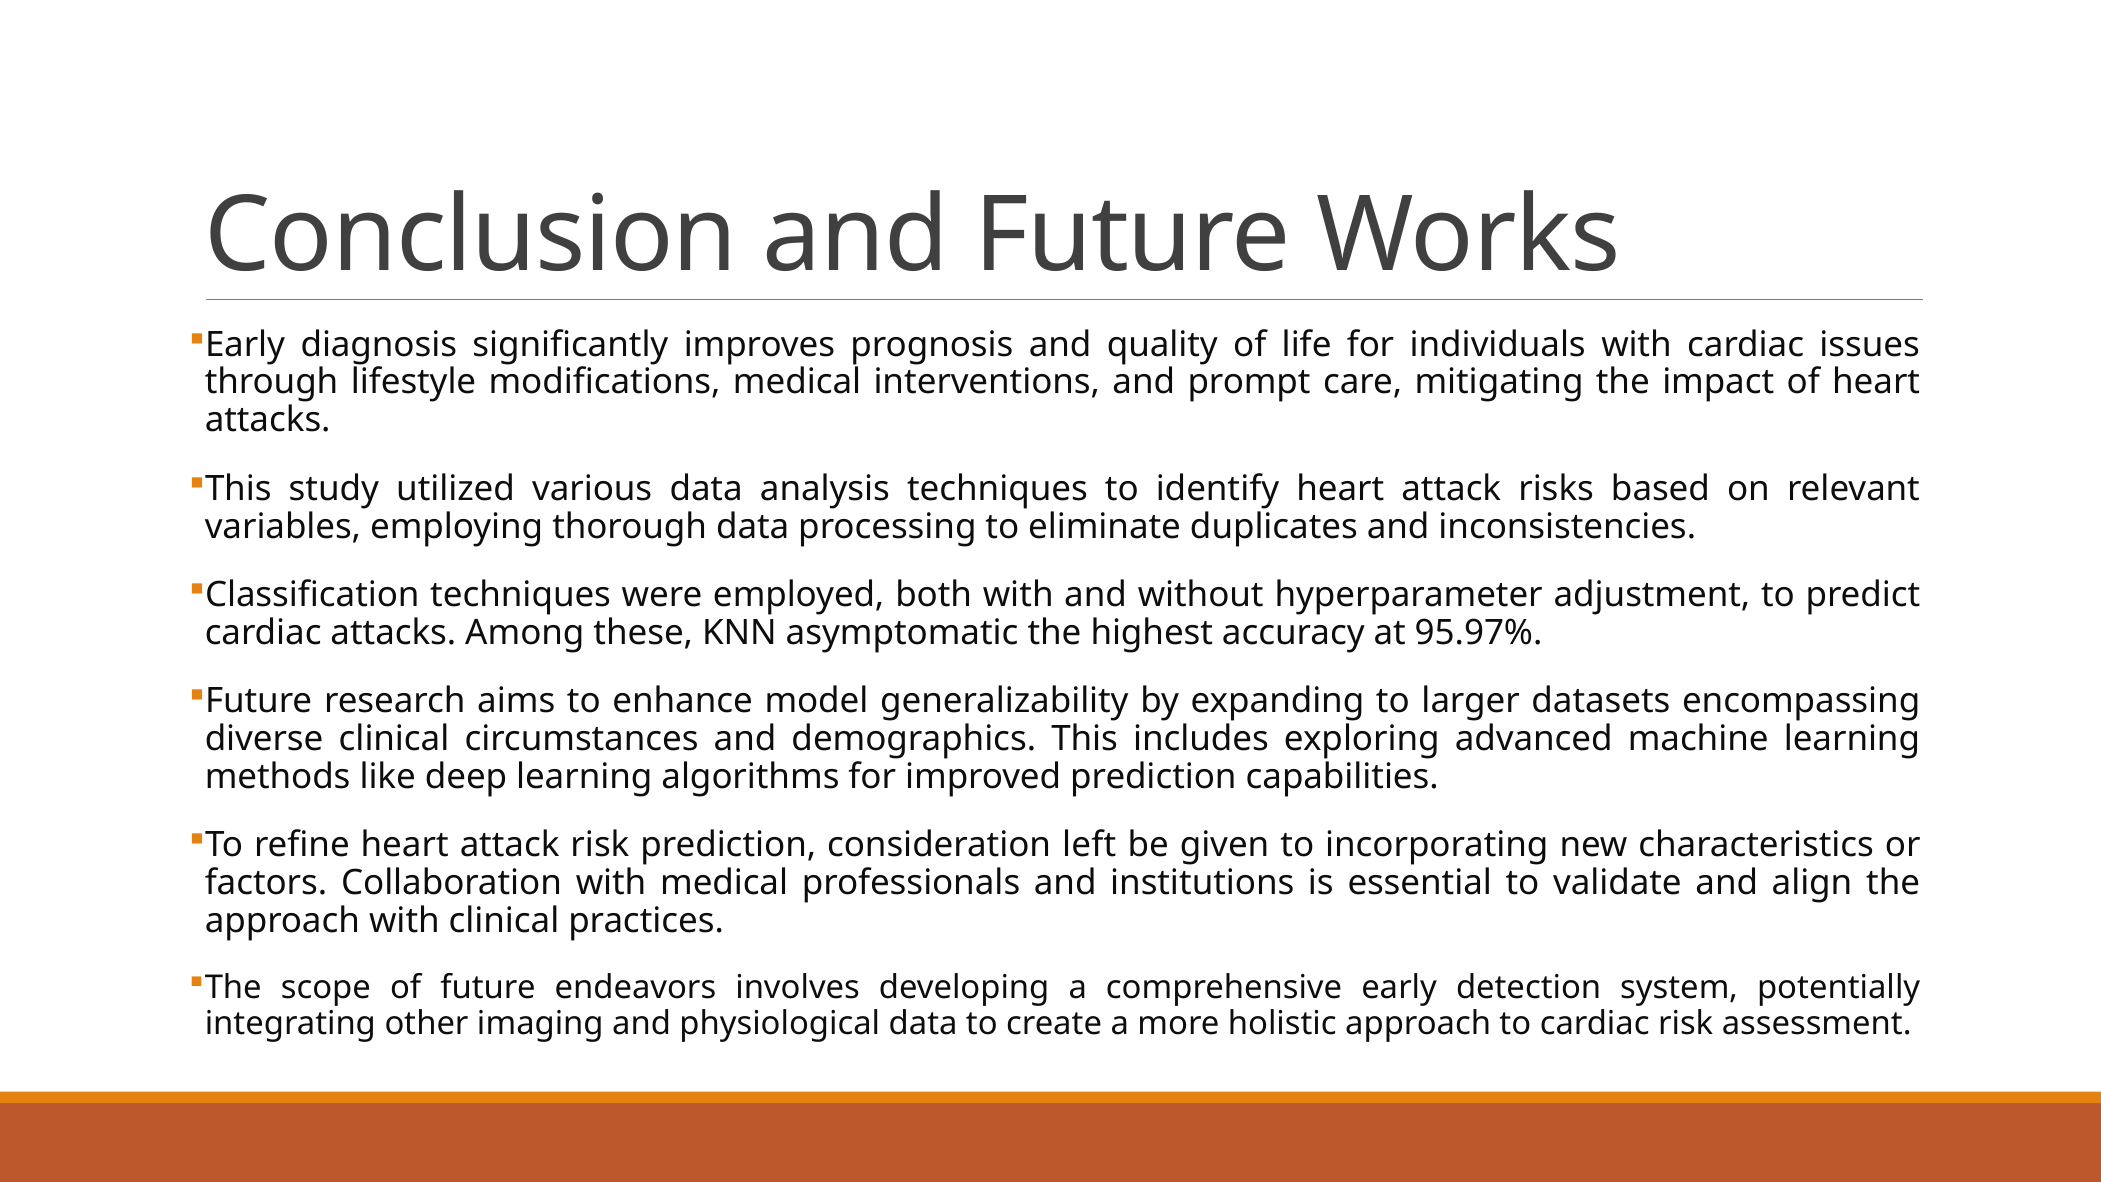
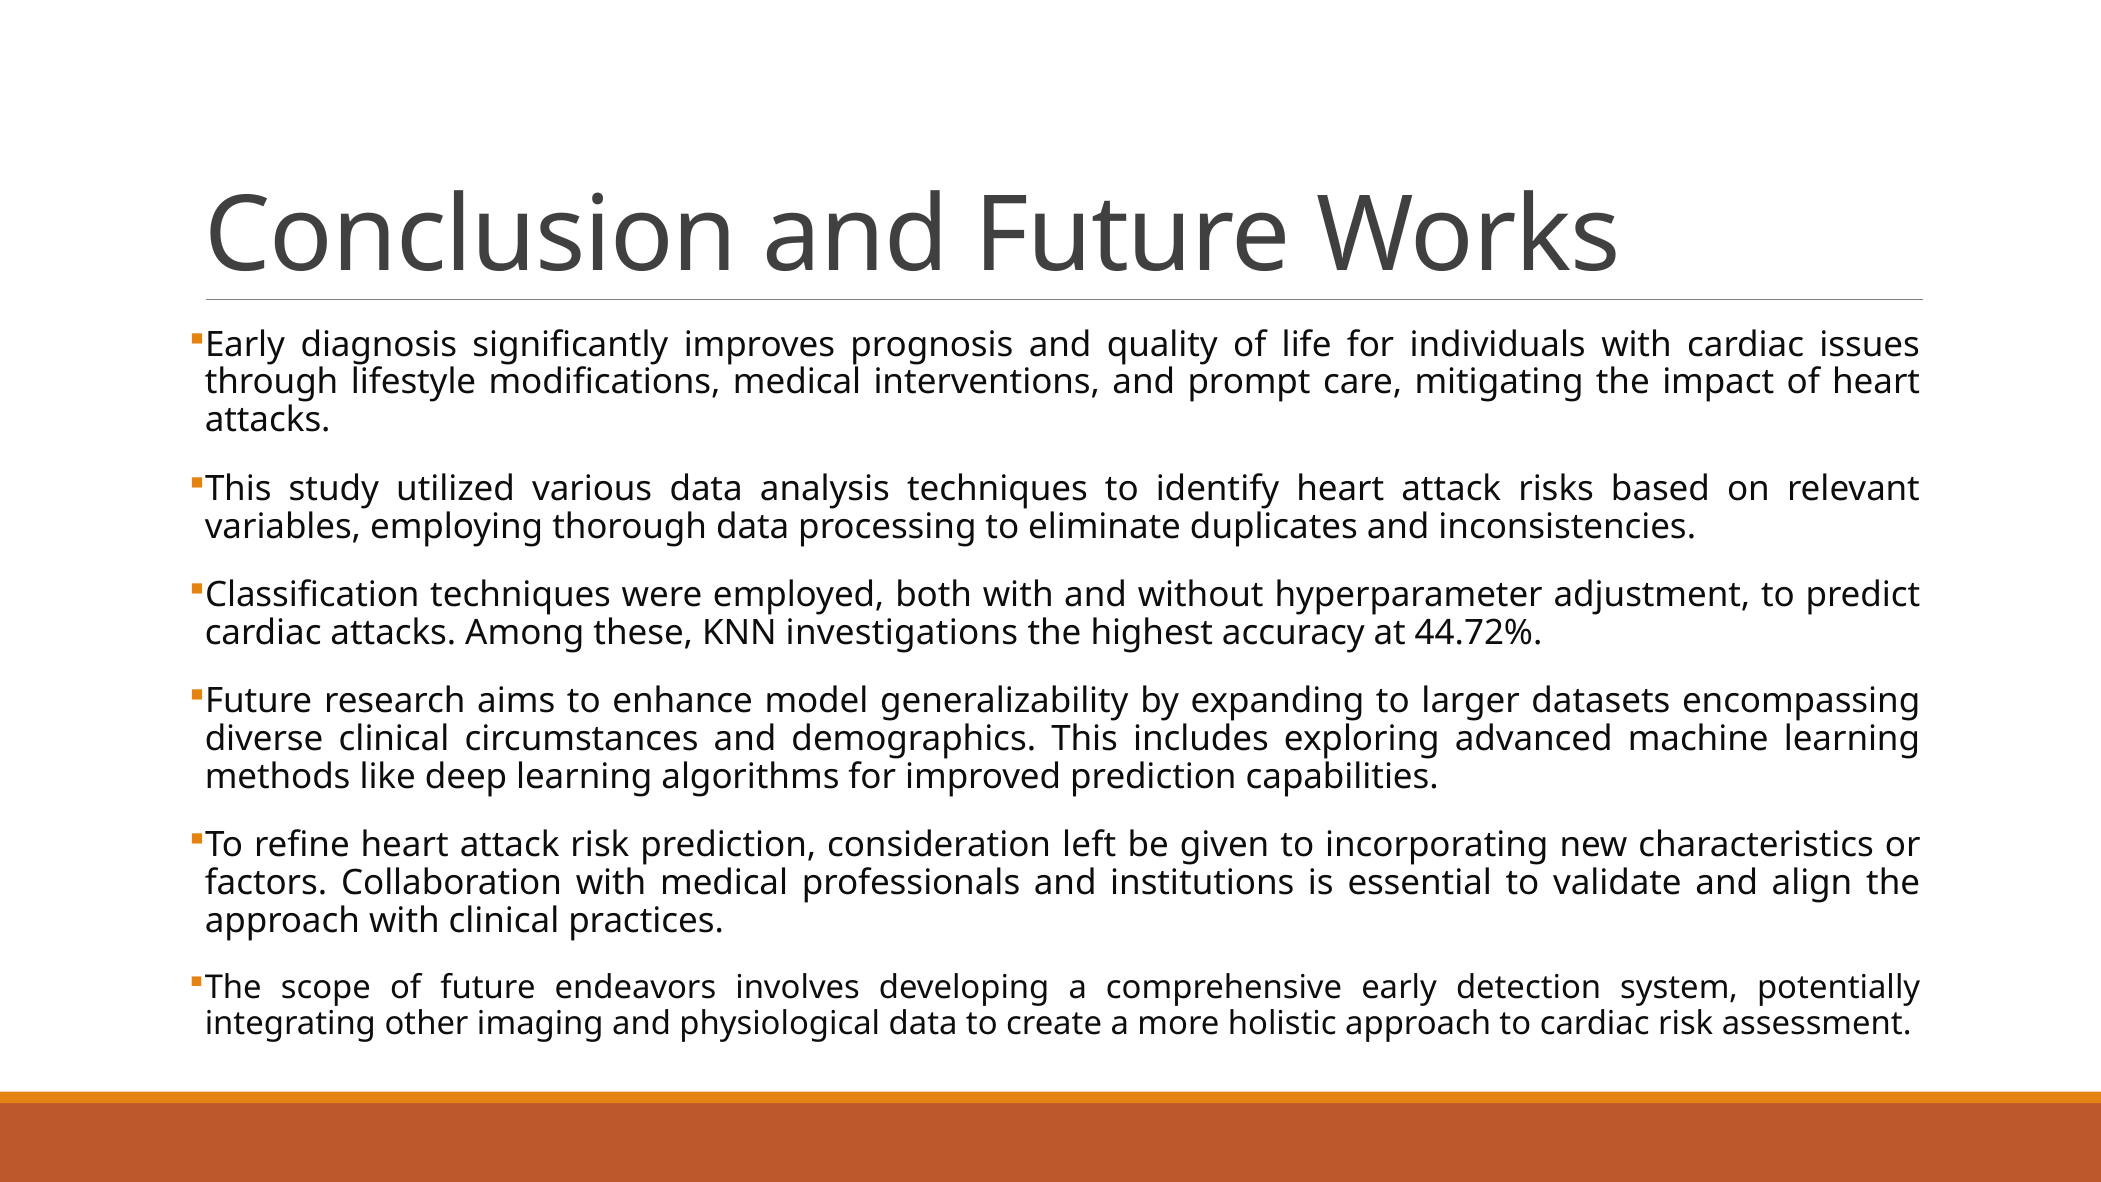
asymptomatic: asymptomatic -> investigations (902, 633)
95.97%: 95.97% -> 44.72% (1479, 633)
